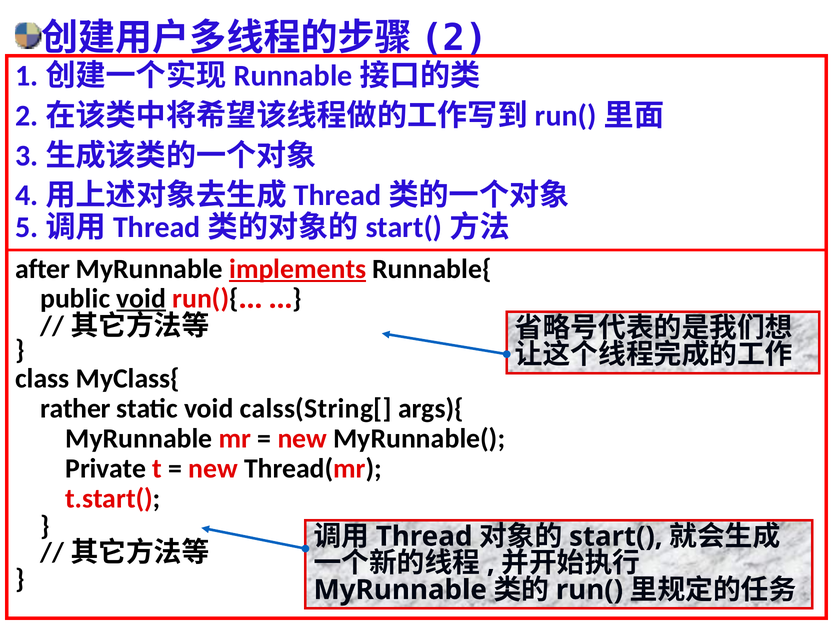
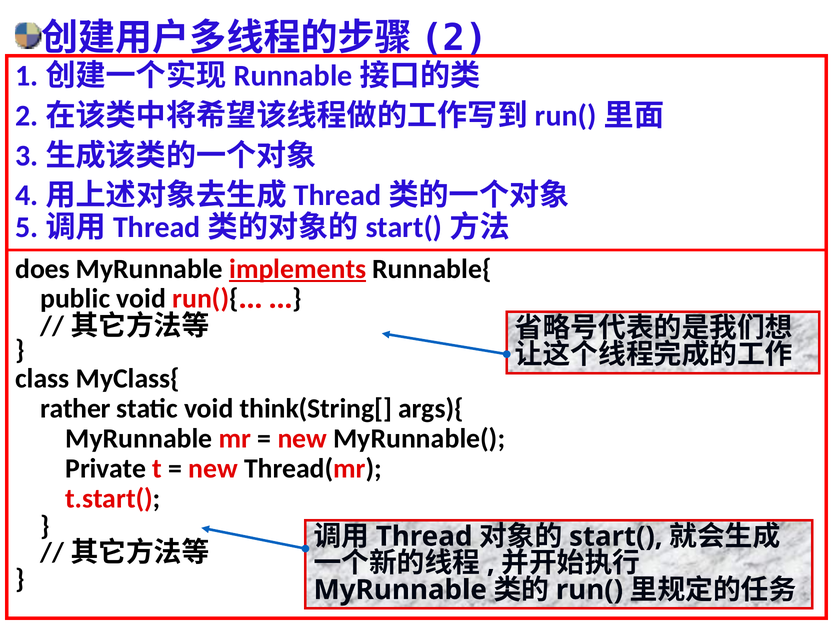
after: after -> does (42, 269)
void underline: present -> none (141, 298)
calss(String[: calss(String[ -> think(String[ (316, 408)
